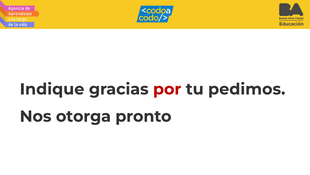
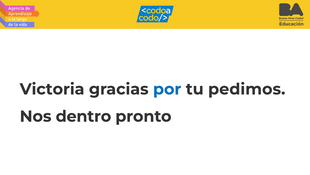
Indique: Indique -> Victoria (52, 89)
por colour: red -> blue (167, 89)
otorga: otorga -> dentro (83, 116)
